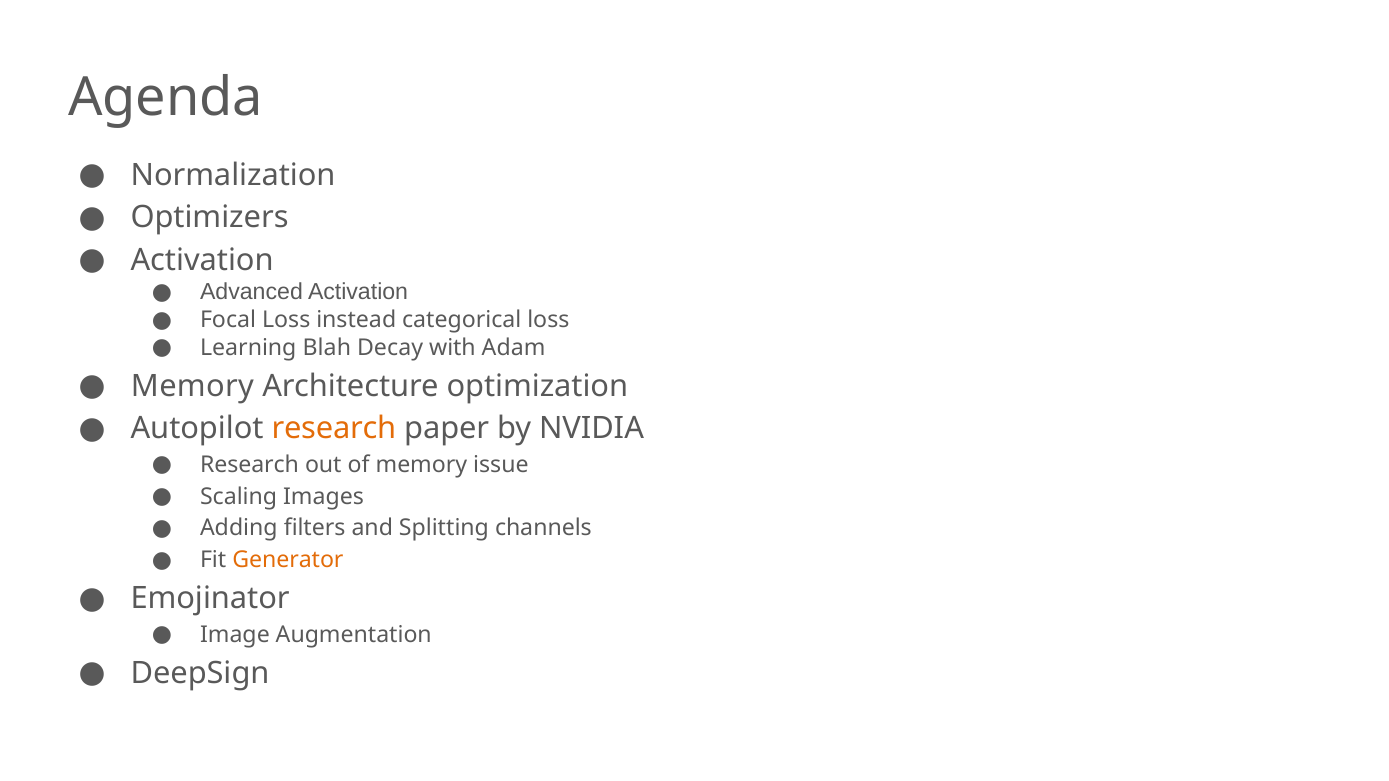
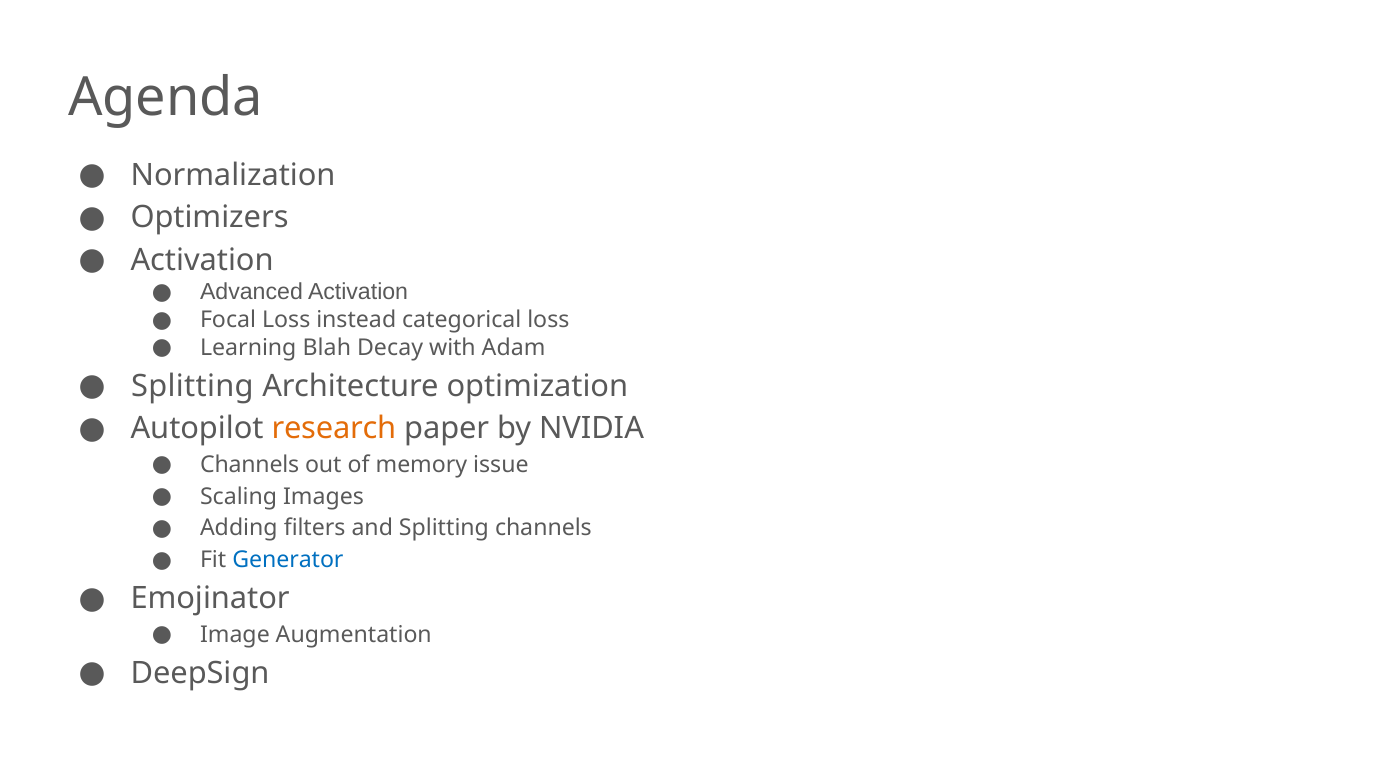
Memory: Memory -> Splitting (192, 386)
Research: Research -> Channels (250, 465)
Generator colour: orange -> blue (288, 560)
